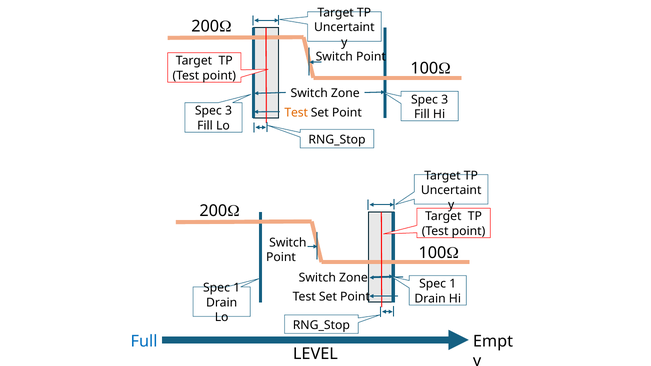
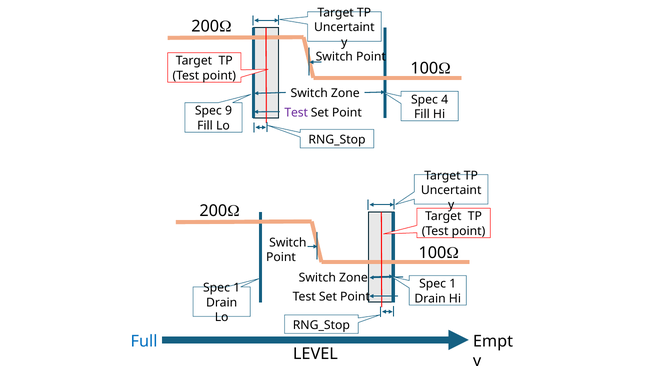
3: 3 -> 4 (445, 100)
3: 3 -> 9 (229, 111)
Test colour: orange -> purple (296, 113)
